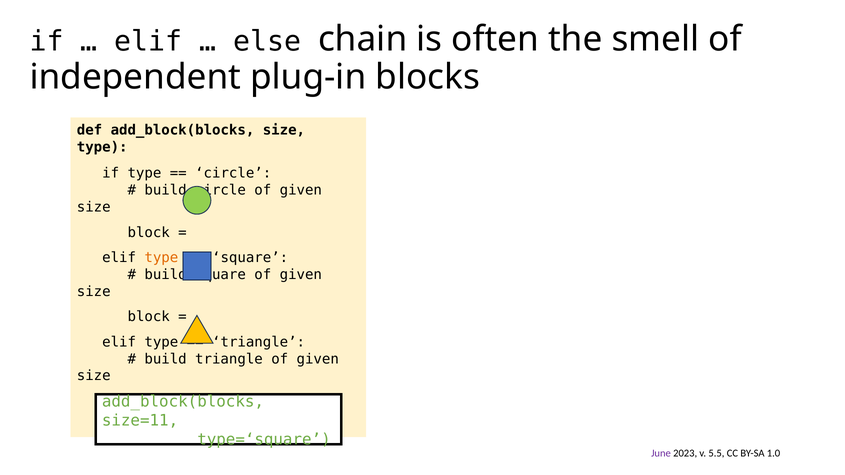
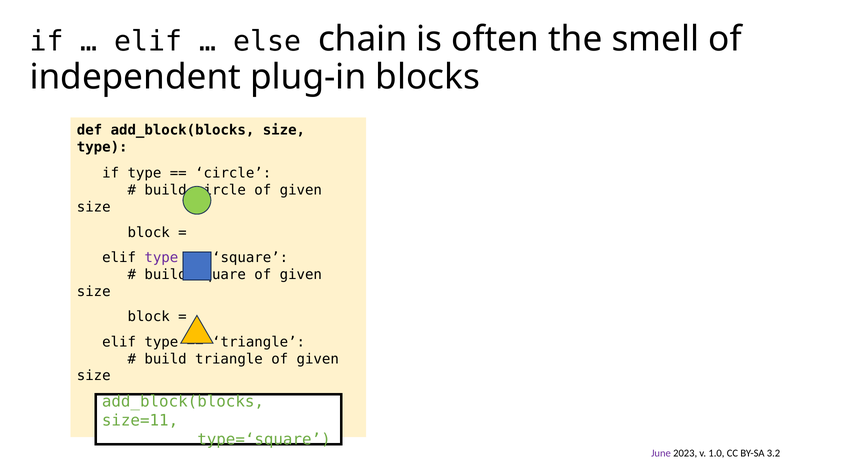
type colour: orange -> purple (161, 258)
5.5: 5.5 -> 1.0 (716, 454)
1.0: 1.0 -> 3.2 (774, 454)
